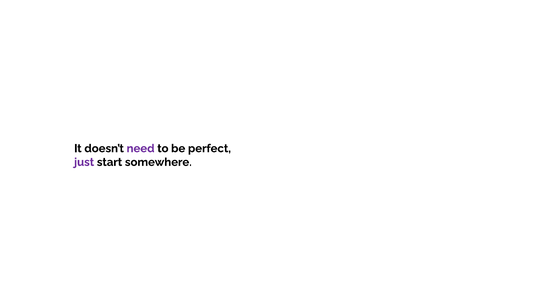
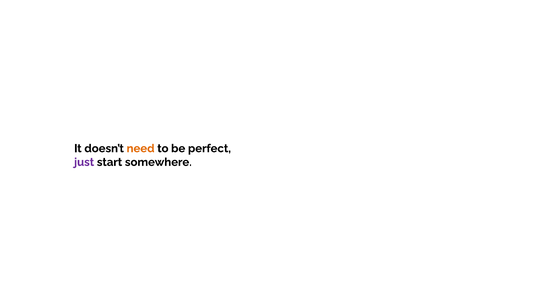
need colour: purple -> orange (141, 149)
